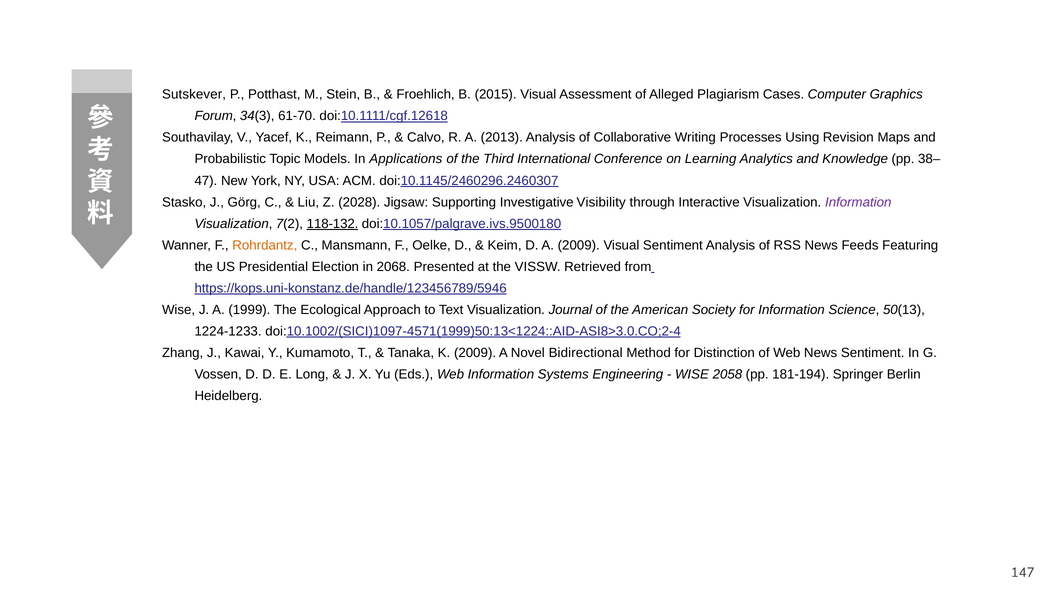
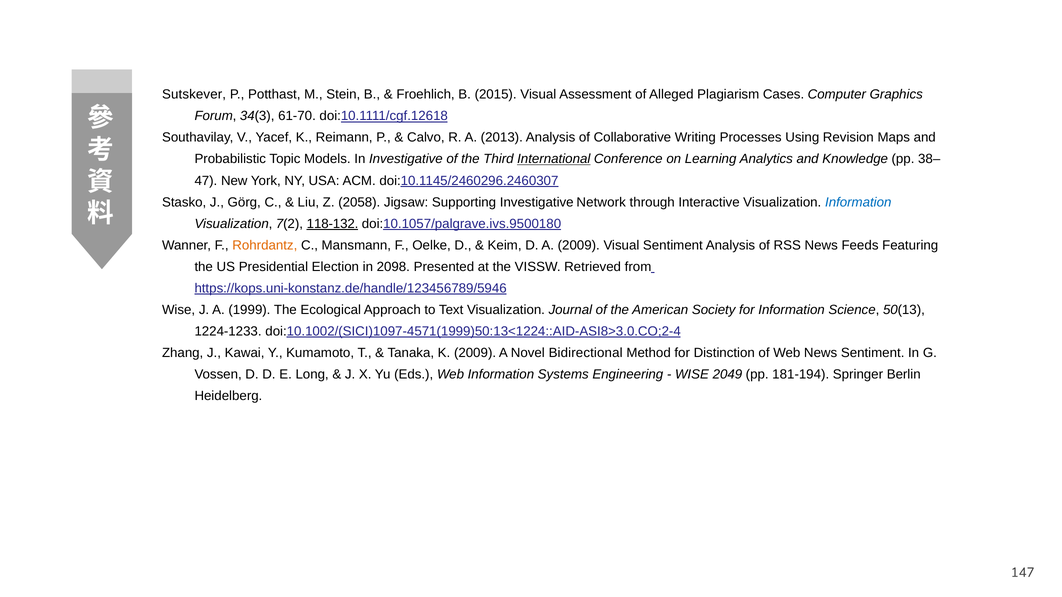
In Applications: Applications -> Investigative (406, 159)
International underline: none -> present (554, 159)
2028: 2028 -> 2058 (359, 202)
Visibility: Visibility -> Network (601, 202)
Information colour: purple -> blue (858, 202)
2068: 2068 -> 2098 (393, 267)
2058: 2058 -> 2049 (727, 375)
